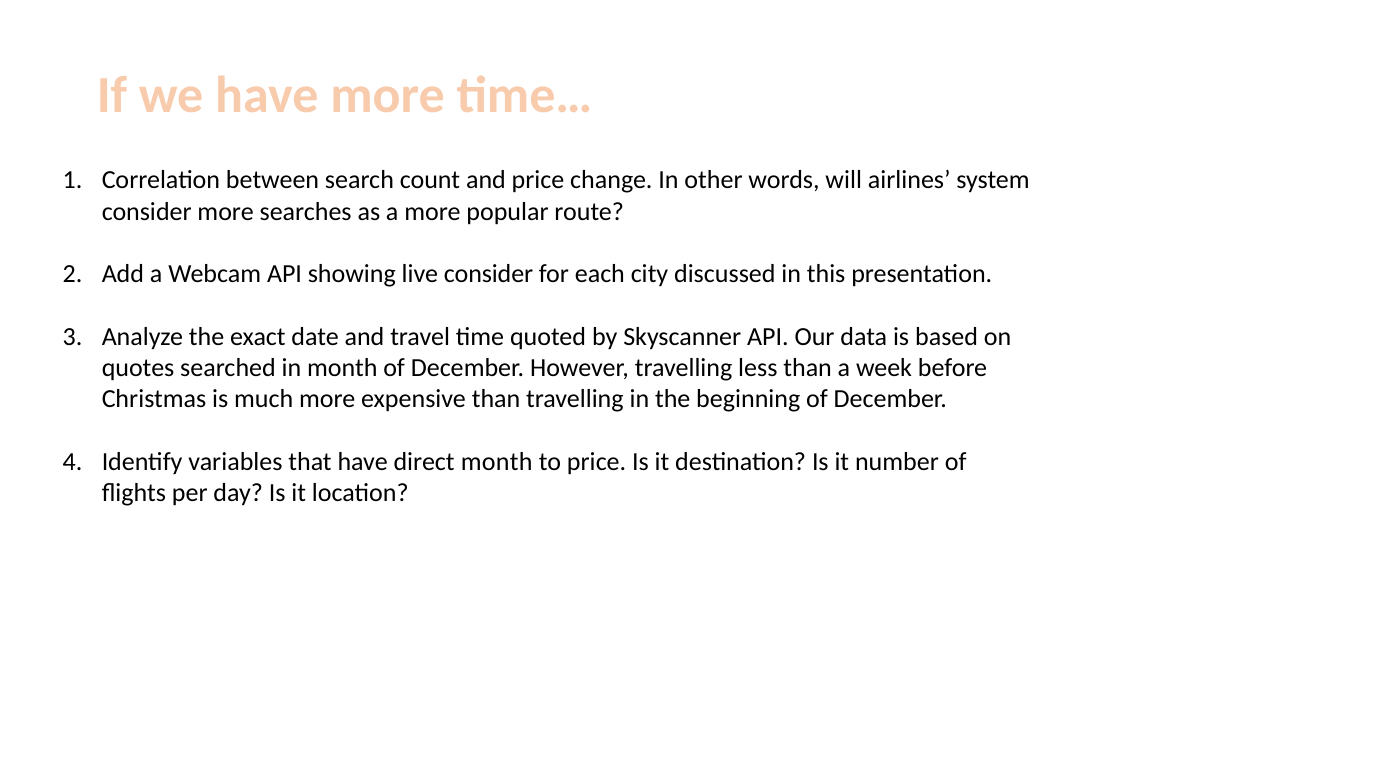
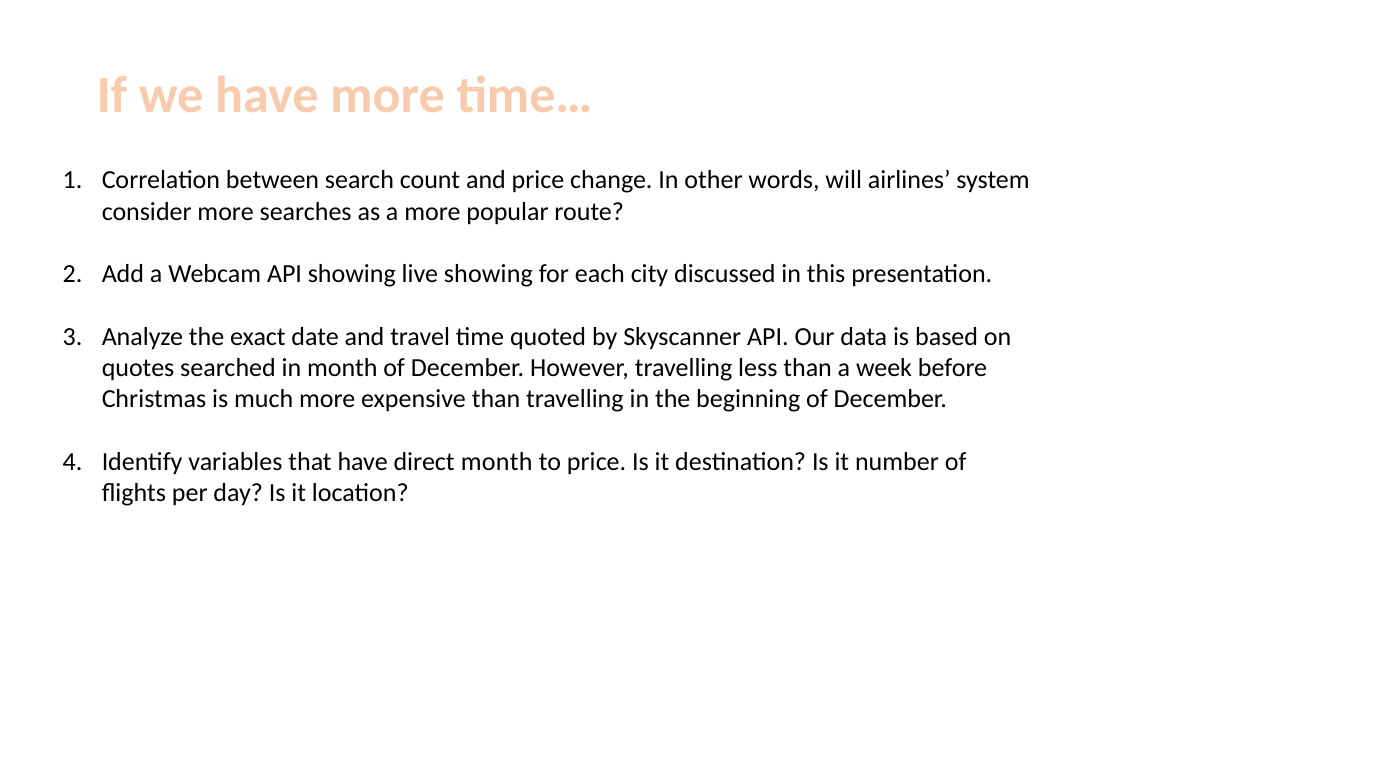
live consider: consider -> showing (488, 274)
